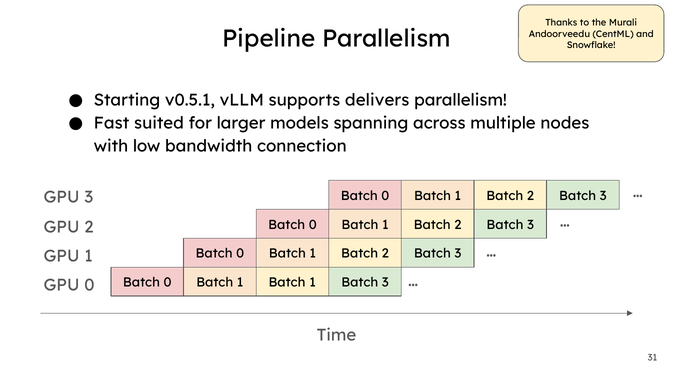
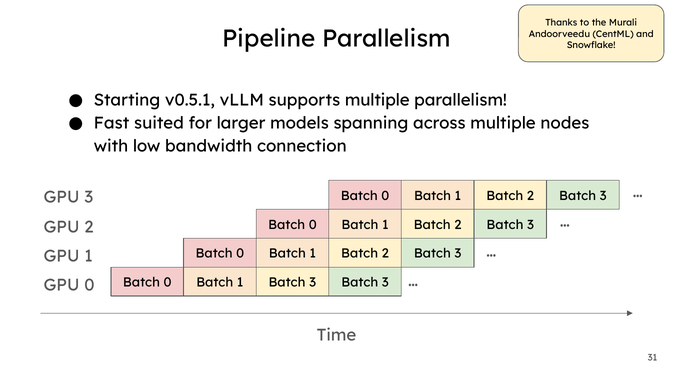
supports delivers: delivers -> multiple (377, 100)
1: 1 -> 3 (313, 283)
